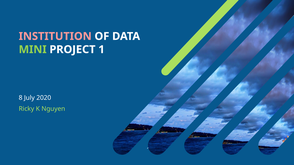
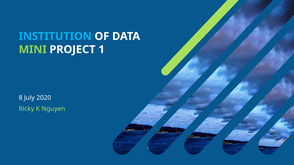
INSTITUTION colour: pink -> light blue (55, 36)
